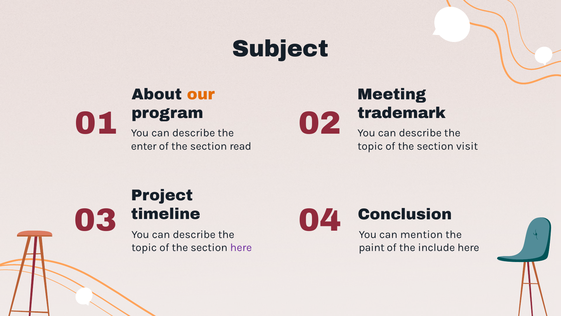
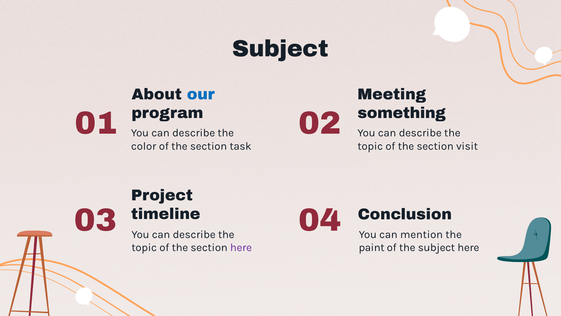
our colour: orange -> blue (201, 94)
trademark: trademark -> something (402, 113)
enter: enter -> color (144, 146)
read: read -> task (241, 146)
the include: include -> subject (437, 247)
